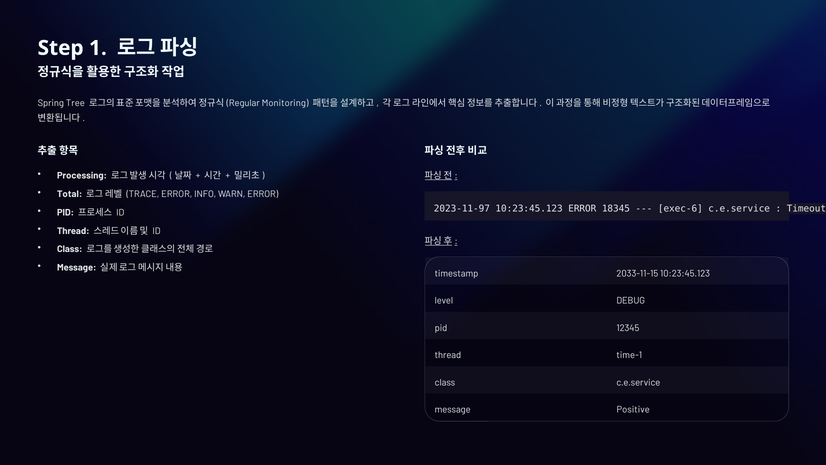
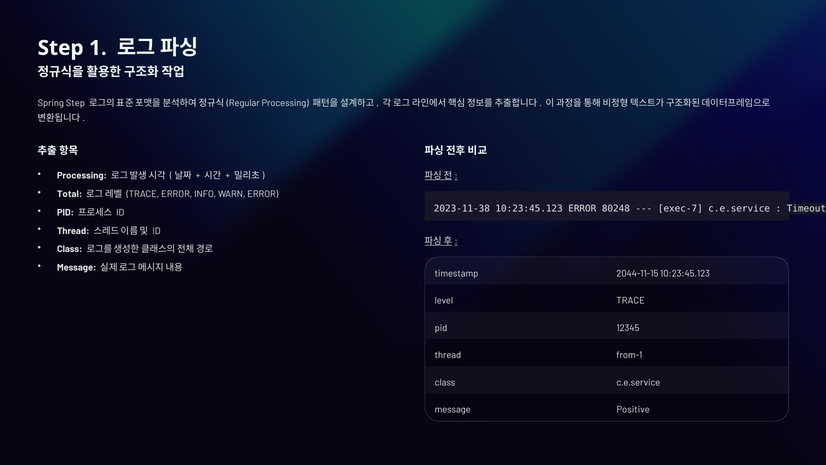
Spring Tree: Tree -> Step (75, 103)
Monitoring: Monitoring -> Processing (285, 103)
2023-11-97: 2023-11-97 -> 2023-11-38 (462, 208)
18345: 18345 -> 80248 (616, 208)
exec-6: exec-6 -> exec-7 (680, 208)
2033-11-15: 2033-11-15 -> 2044-11-15 (637, 273)
level DEBUG: DEBUG -> TRACE (631, 301)
time-1: time-1 -> from-1 (629, 355)
